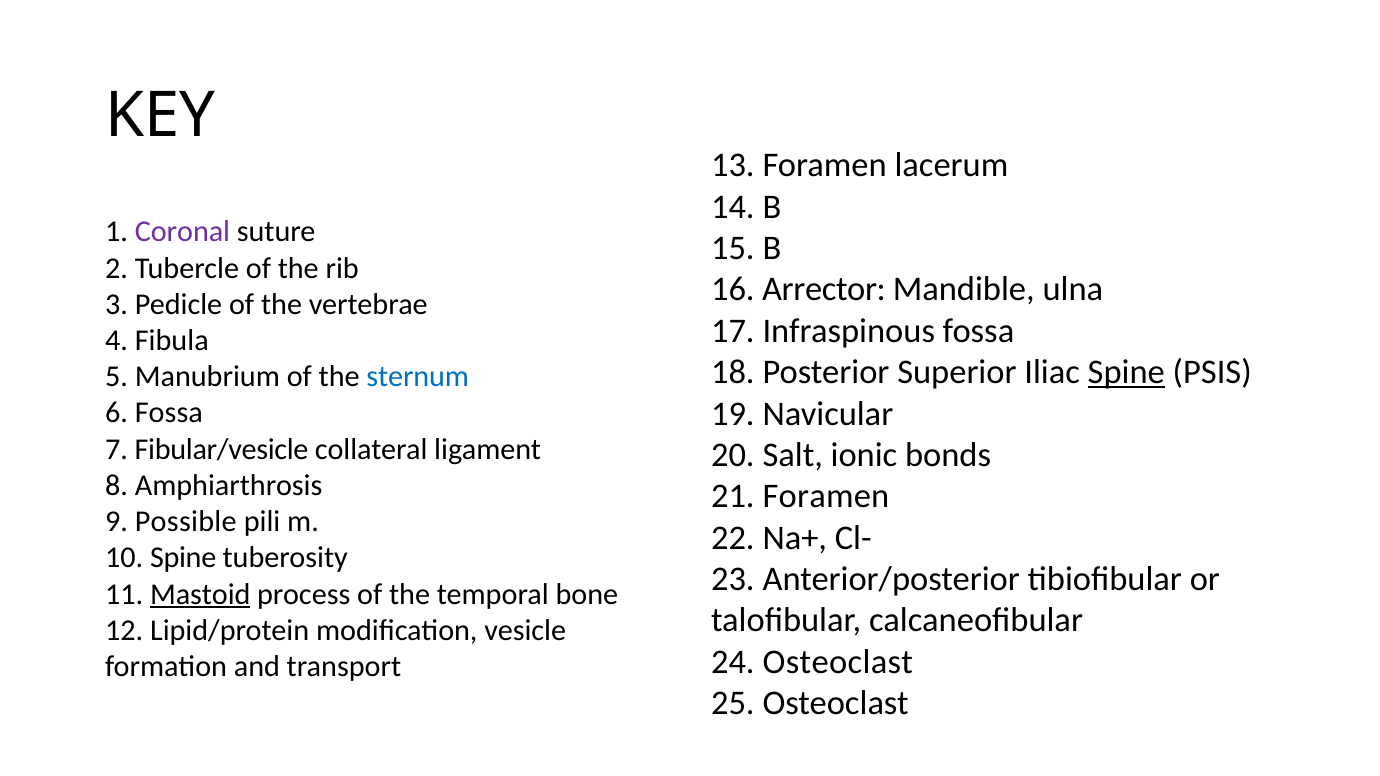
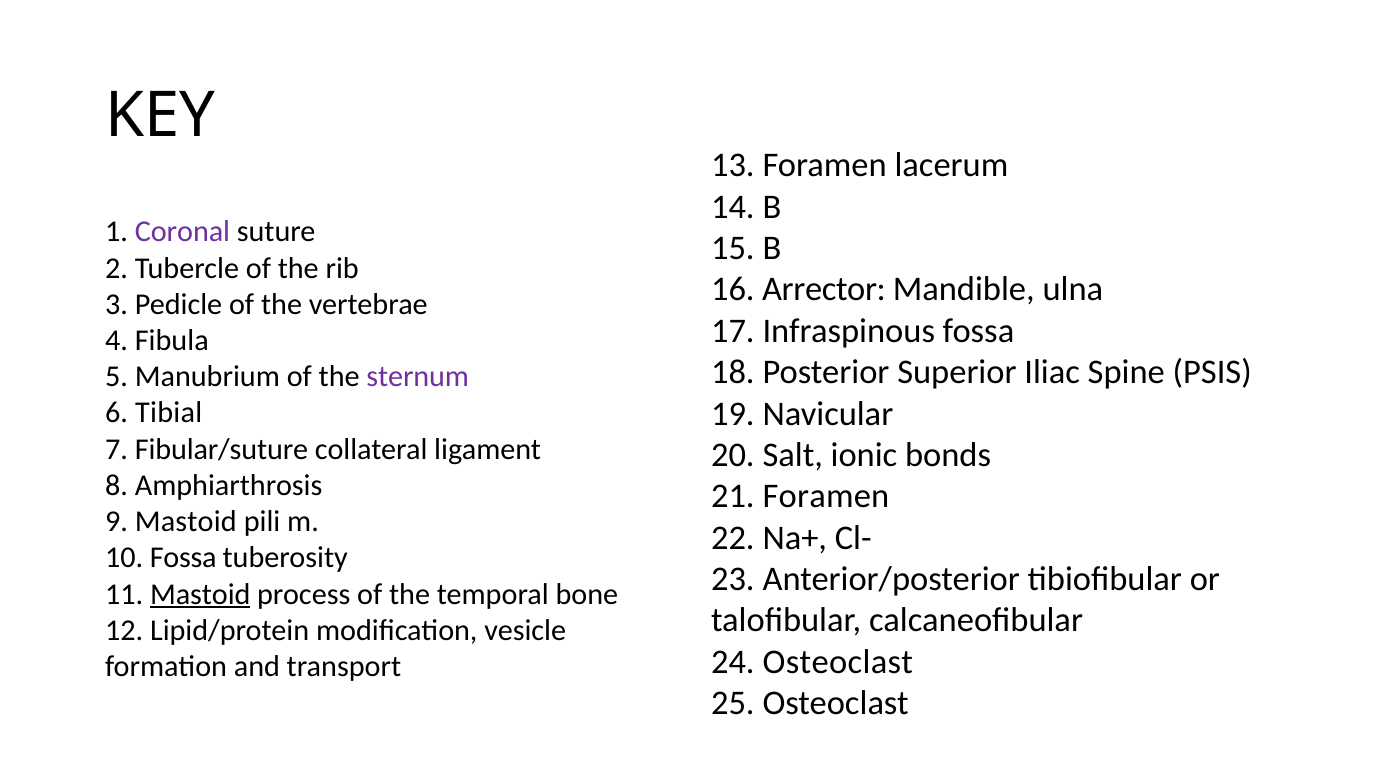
Spine underline: present -> none (1126, 372)
sternum colour: blue -> purple (418, 377)
6 Fossa: Fossa -> Tibial (169, 413)
Fibular/vesicle: Fibular/vesicle -> Fibular/suture (221, 449)
9 Possible: Possible -> Mastoid (186, 522)
10 Spine: Spine -> Fossa (183, 558)
